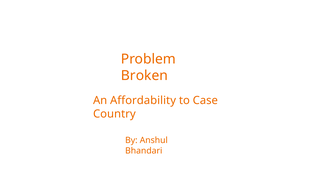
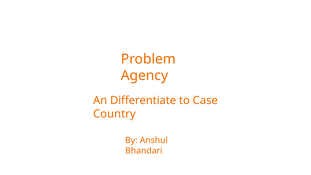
Broken: Broken -> Agency (145, 76)
Affordability: Affordability -> Differentiate (143, 100)
